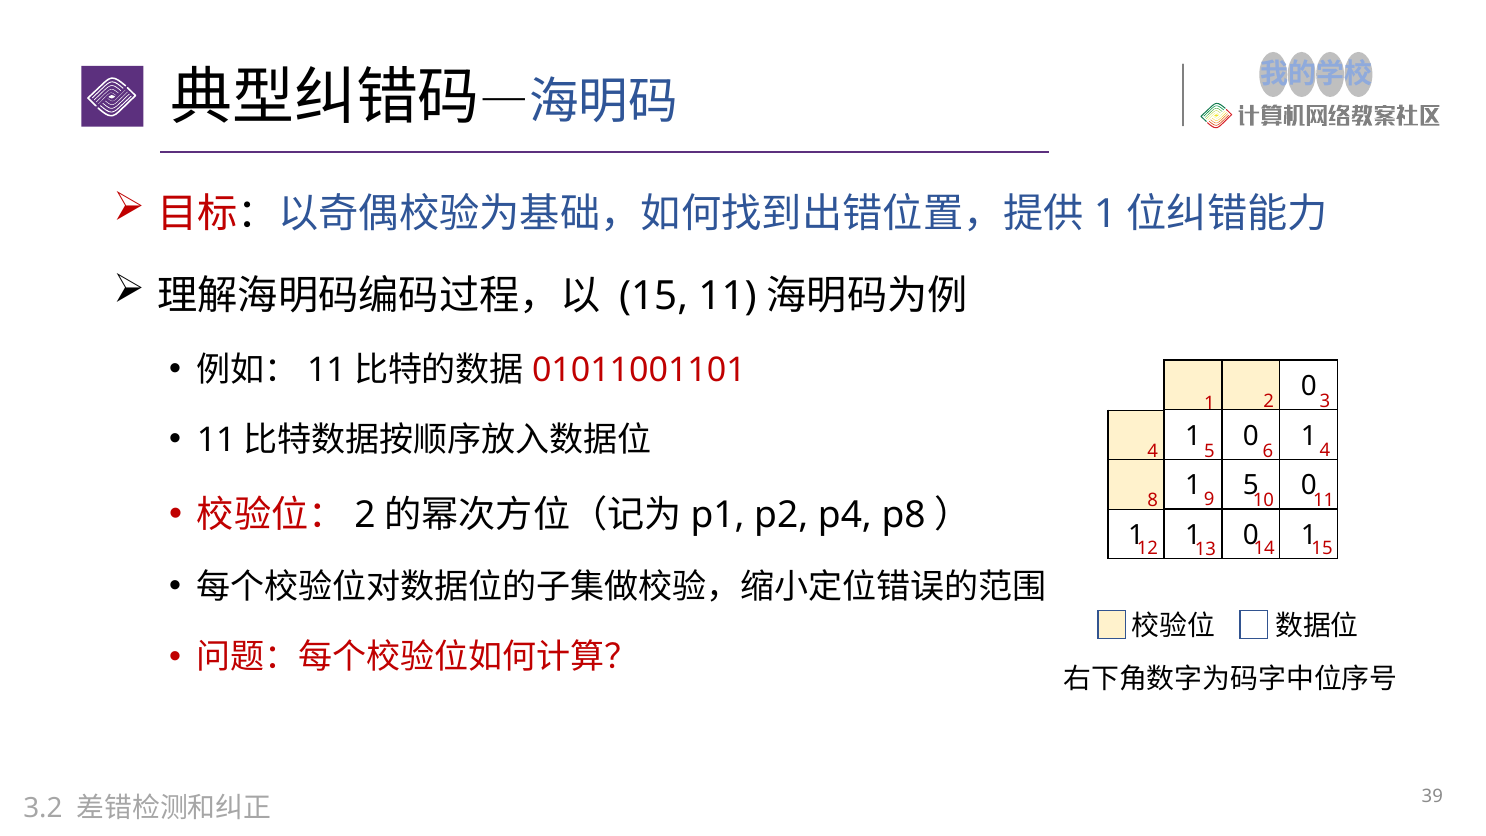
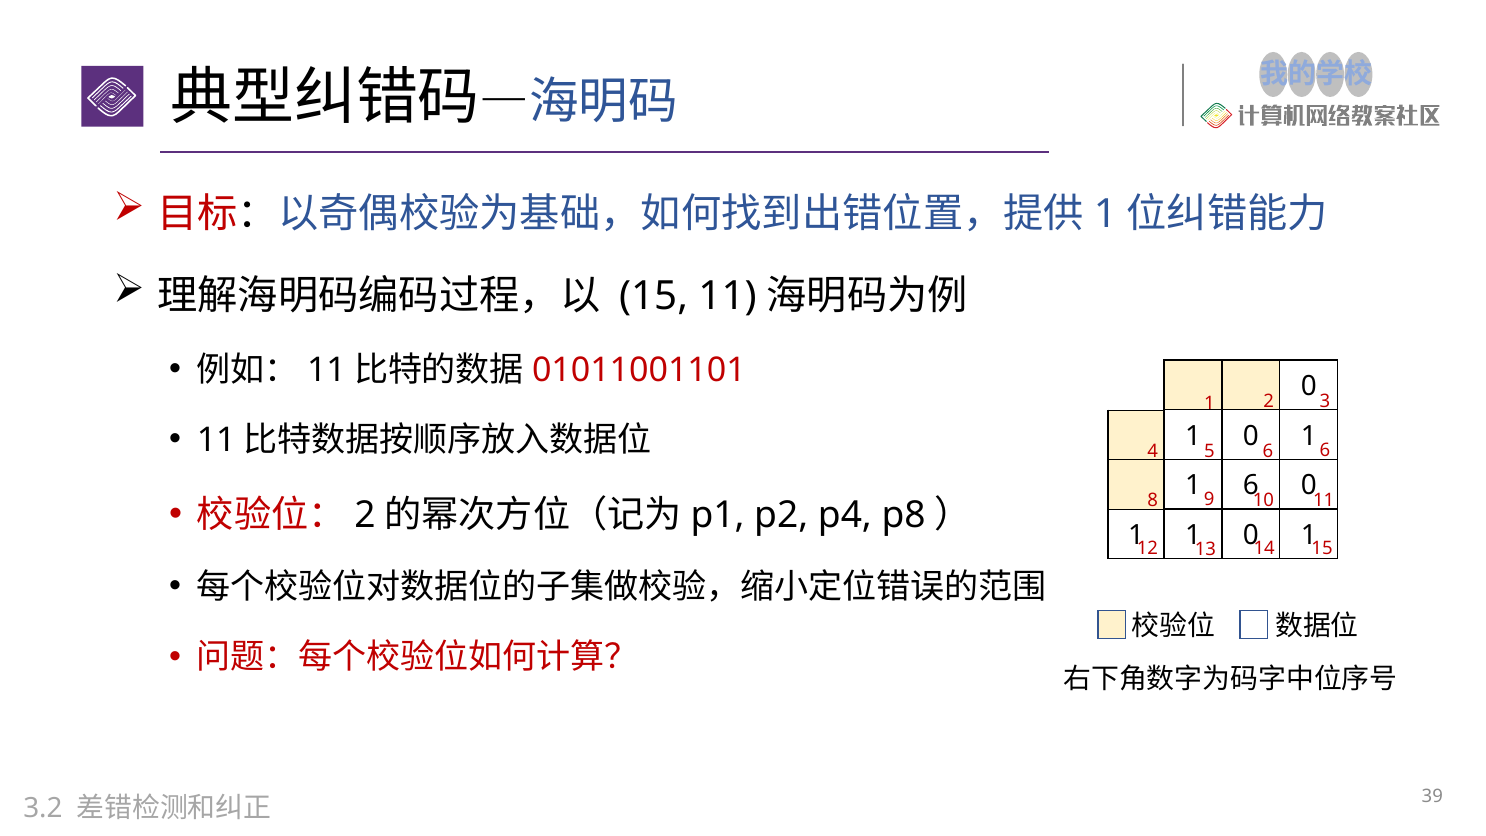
6 4: 4 -> 6 (1325, 450)
1 5: 5 -> 6 (1251, 485)
